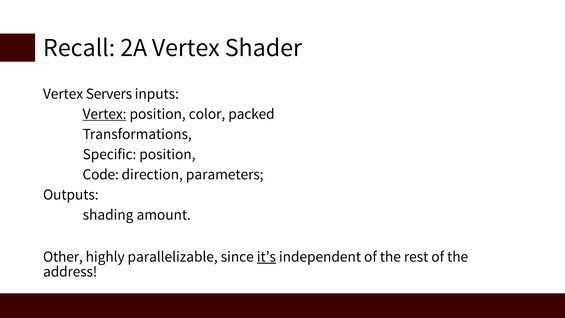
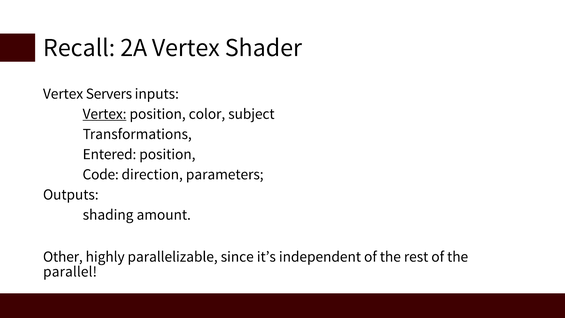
packed: packed -> subject (251, 114)
Specific: Specific -> Entered (110, 154)
it’s underline: present -> none (266, 256)
address: address -> parallel (70, 271)
